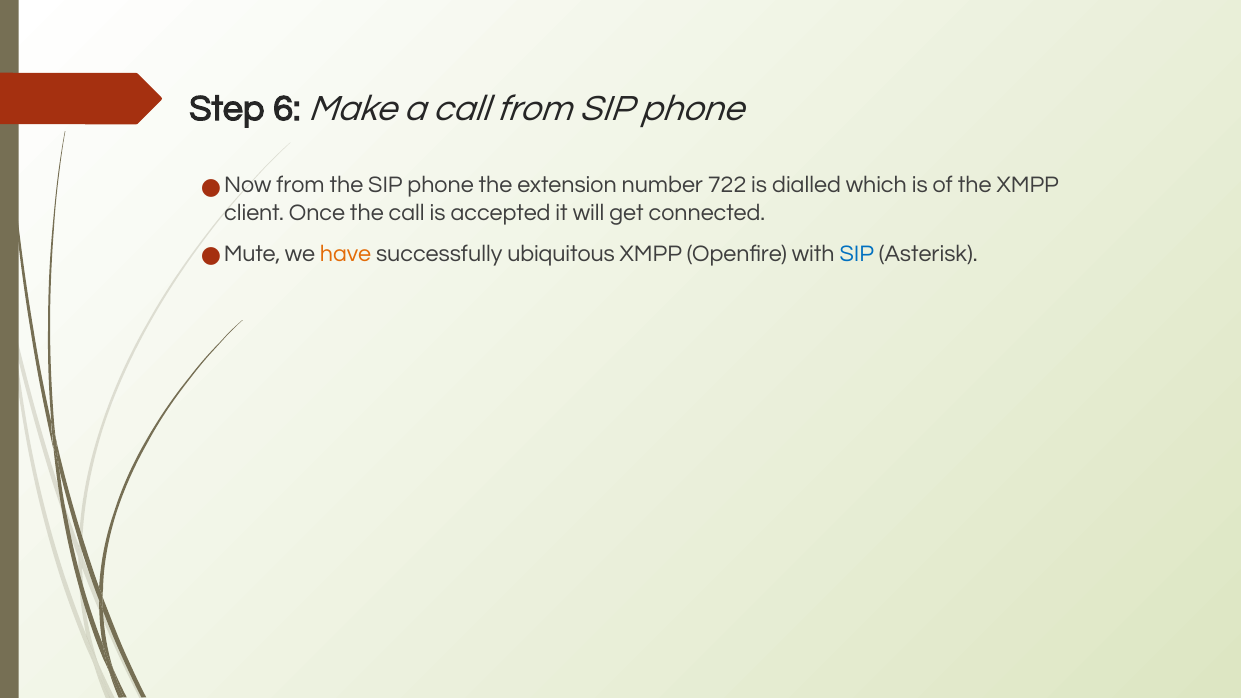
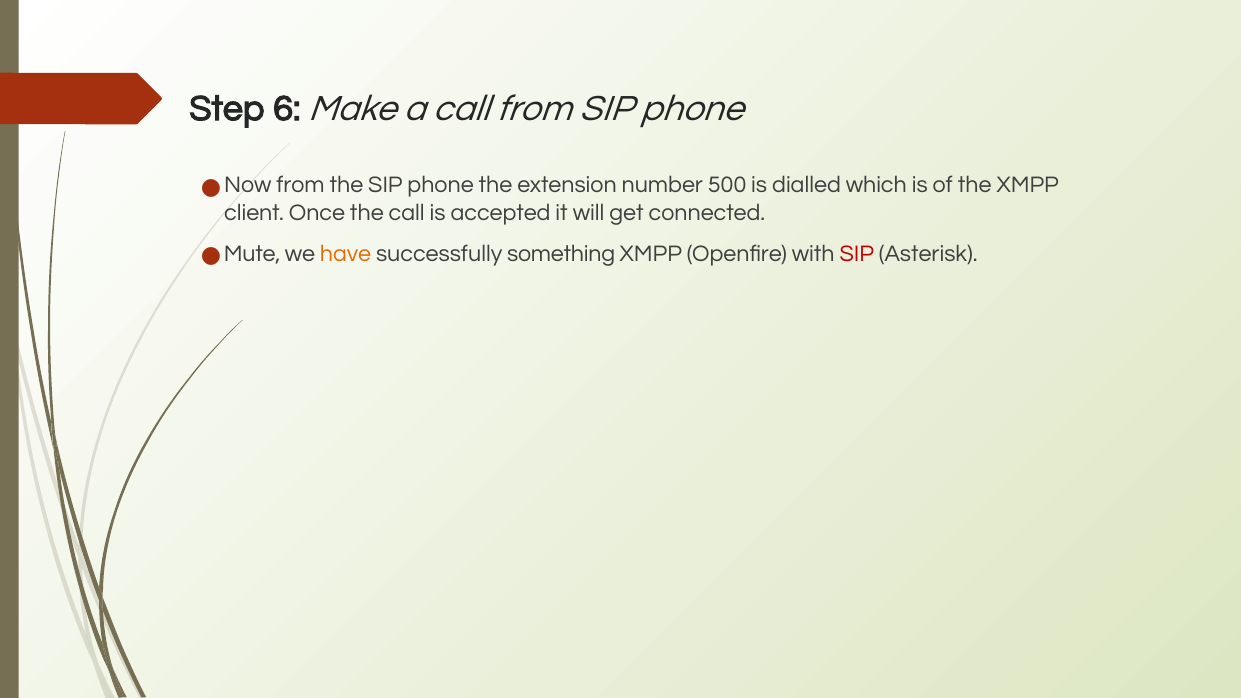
722: 722 -> 500 (727, 185)
ubiquitous: ubiquitous -> something (561, 254)
SIP colour: blue -> red (857, 254)
